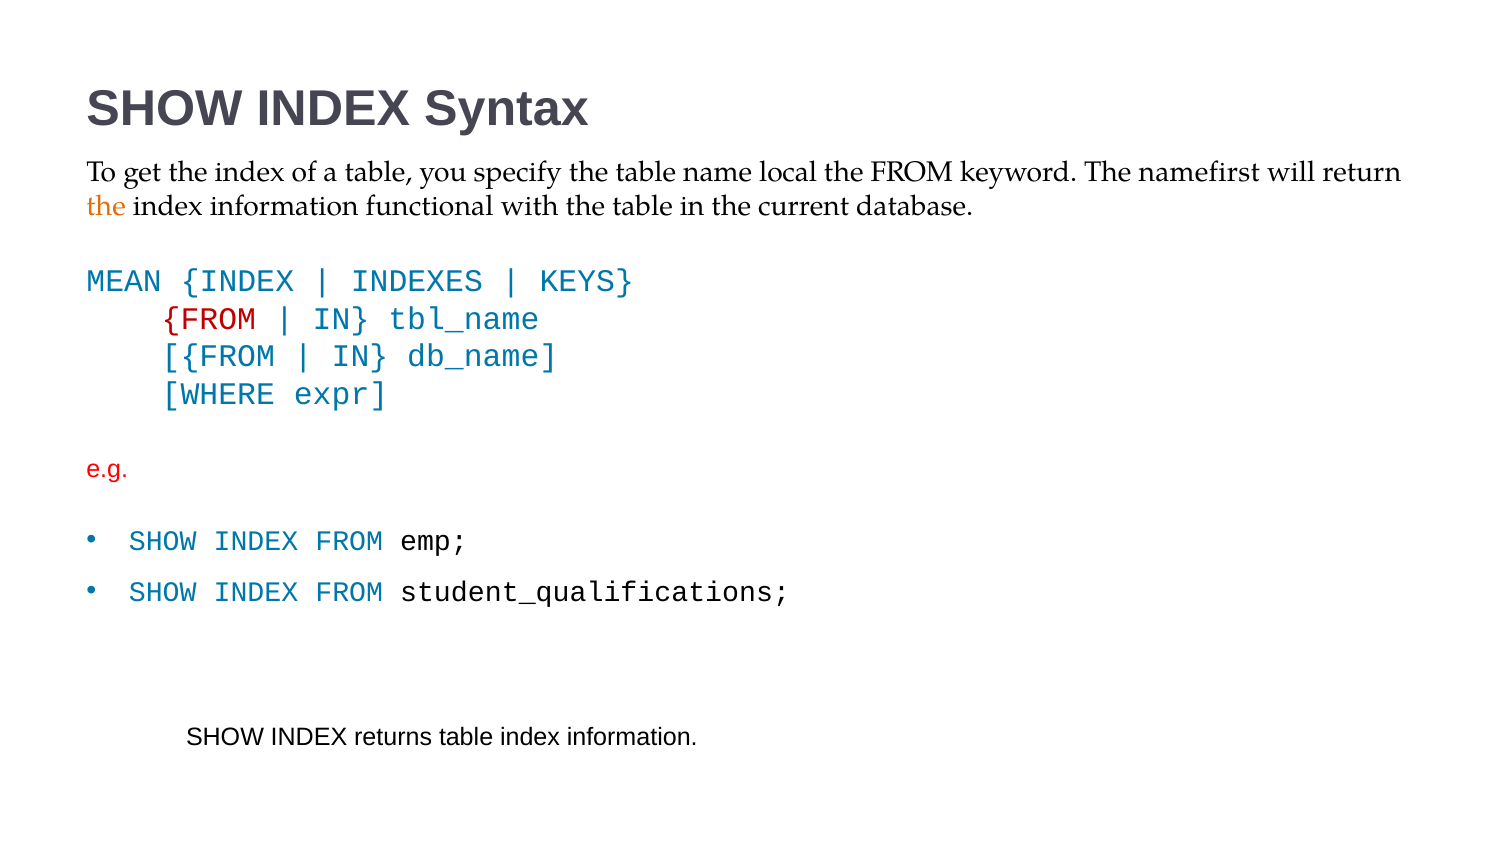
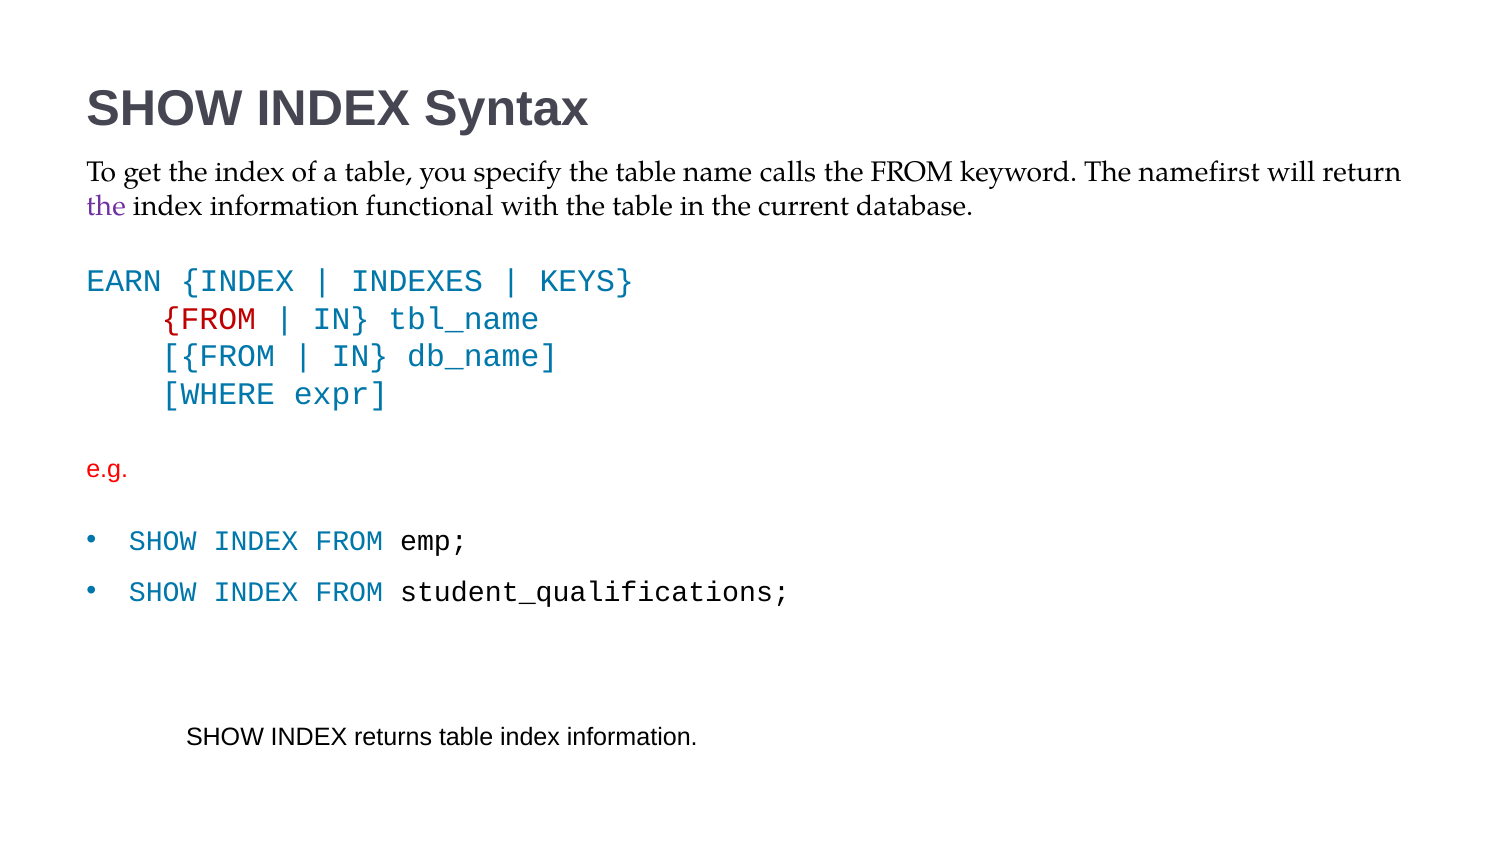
local: local -> calls (788, 173)
the colour: orange -> purple (106, 206)
MEAN: MEAN -> EARN (124, 281)
